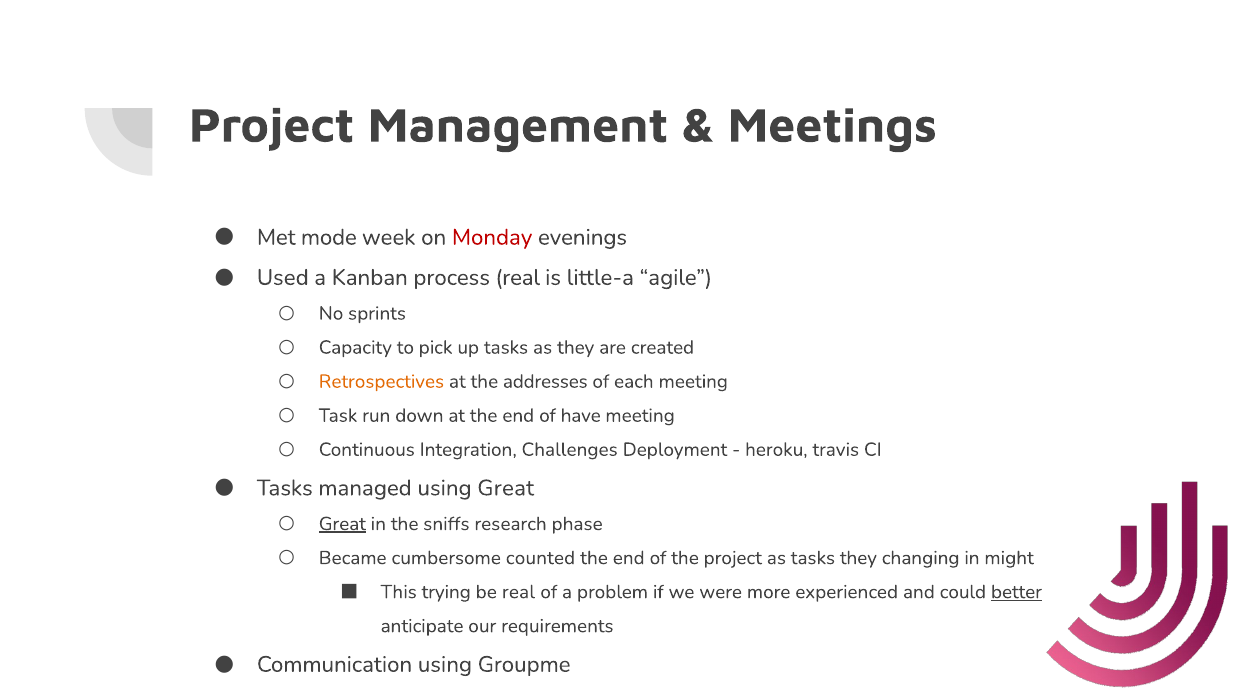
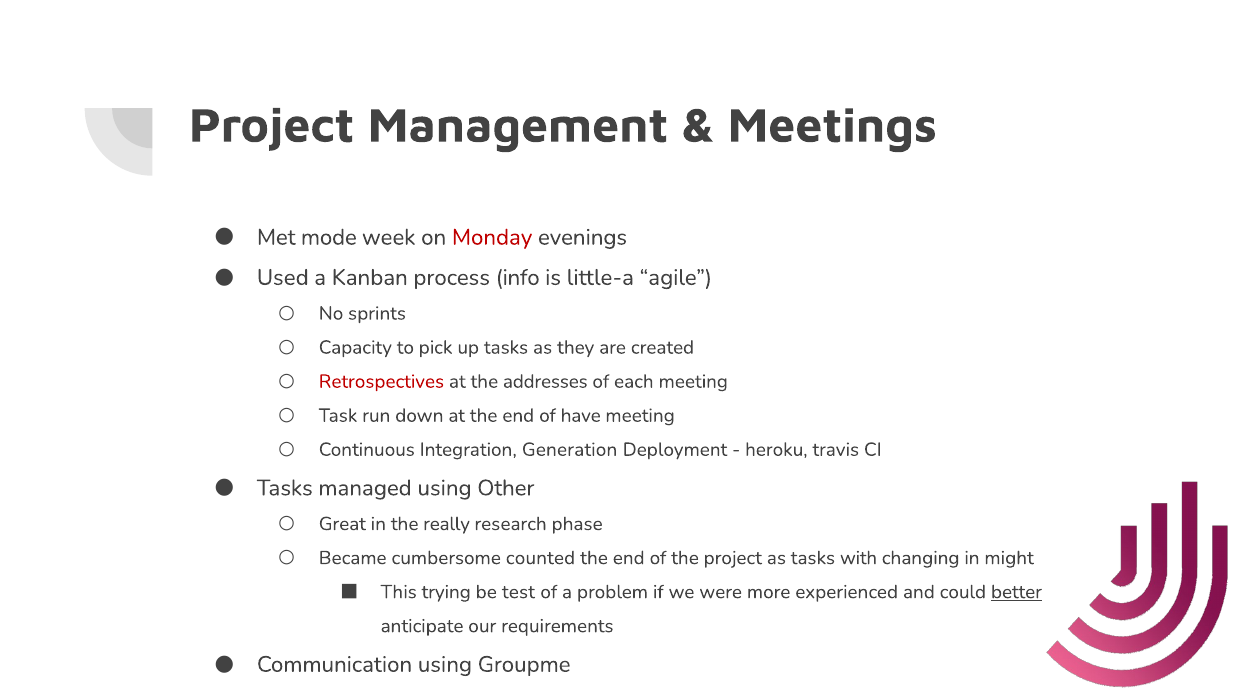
process real: real -> info (518, 278)
Retrospectives colour: orange -> red (381, 382)
Challenges: Challenges -> Generation (570, 450)
using Great: Great -> Other (506, 488)
Great underline: present -> none (342, 524)
sniffs: sniffs -> really (447, 524)
tasks they: they -> with (859, 558)
be real: real -> test (518, 592)
